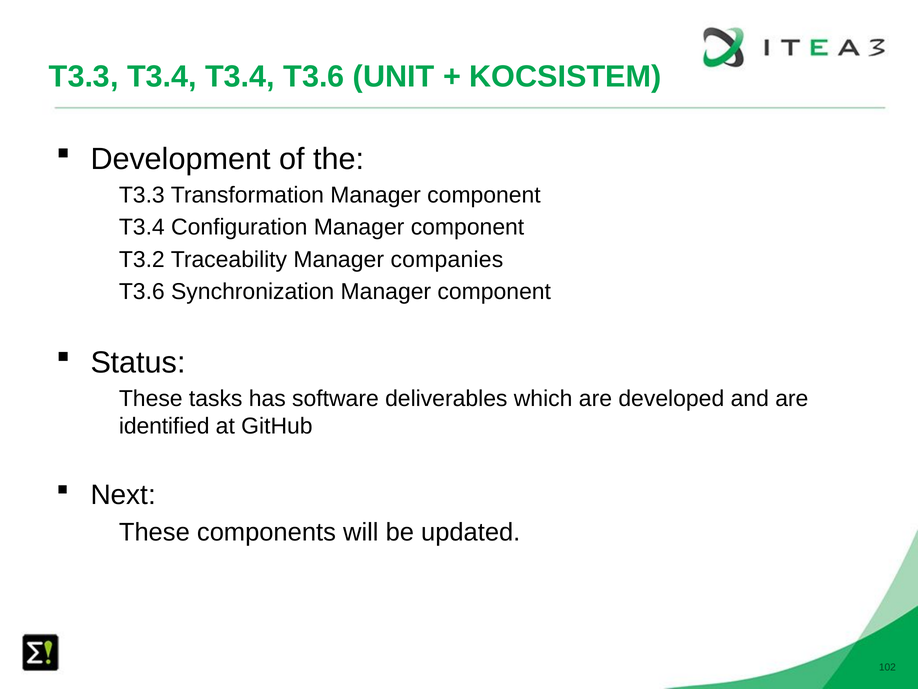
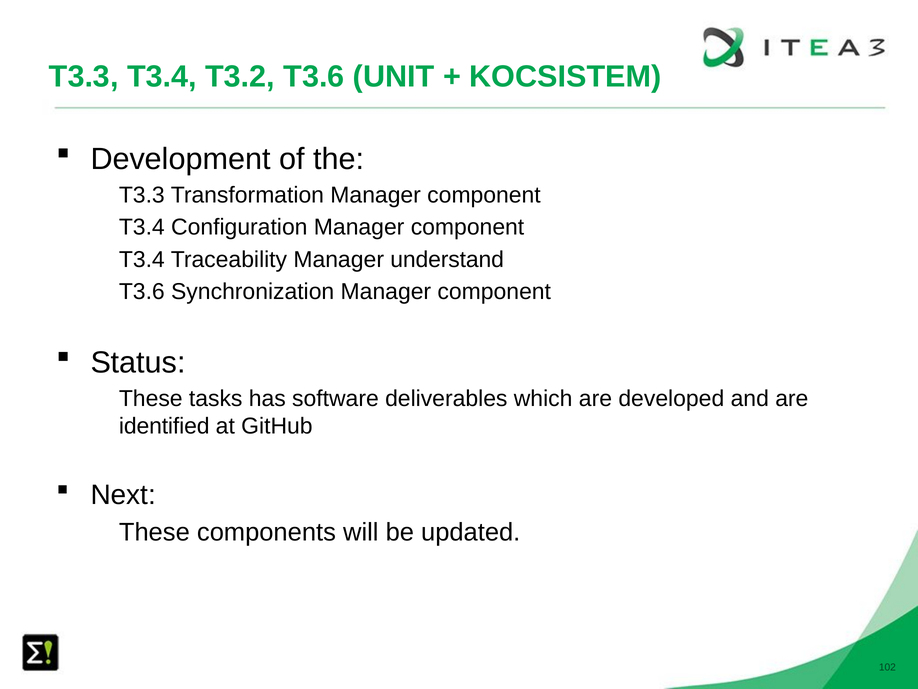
T3.4 T3.4: T3.4 -> T3.2 (240, 77)
T3.2: T3.2 -> T3.4 (142, 259)
companies: companies -> understand (447, 259)
